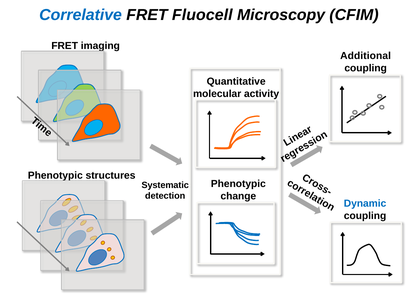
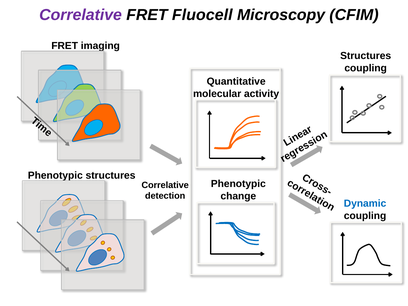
Correlative colour: blue -> purple (81, 15)
Additional: Additional -> Structures (366, 56)
Systematic: Systematic -> Correlative (165, 185)
